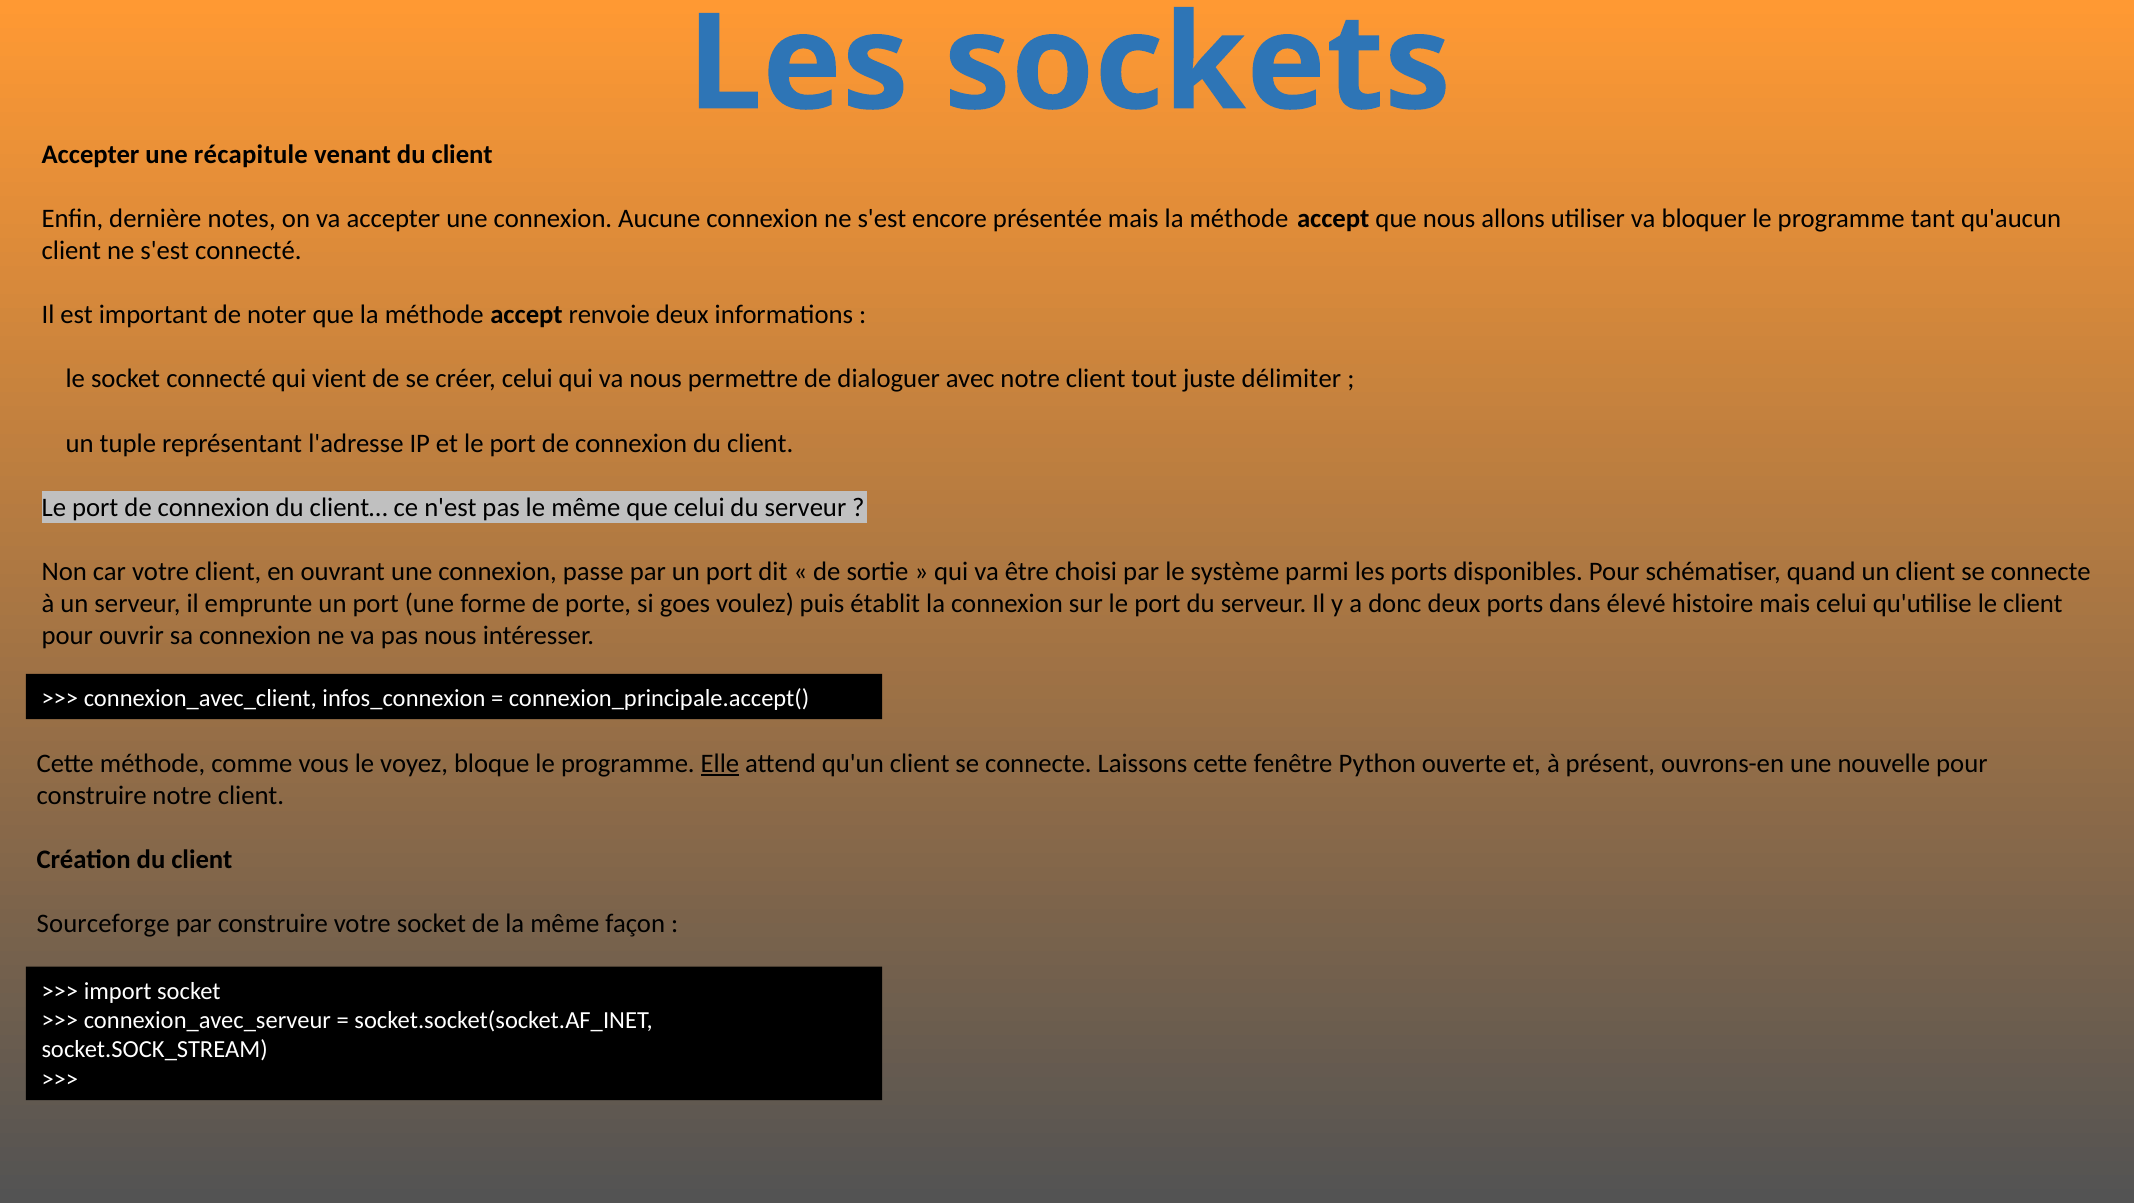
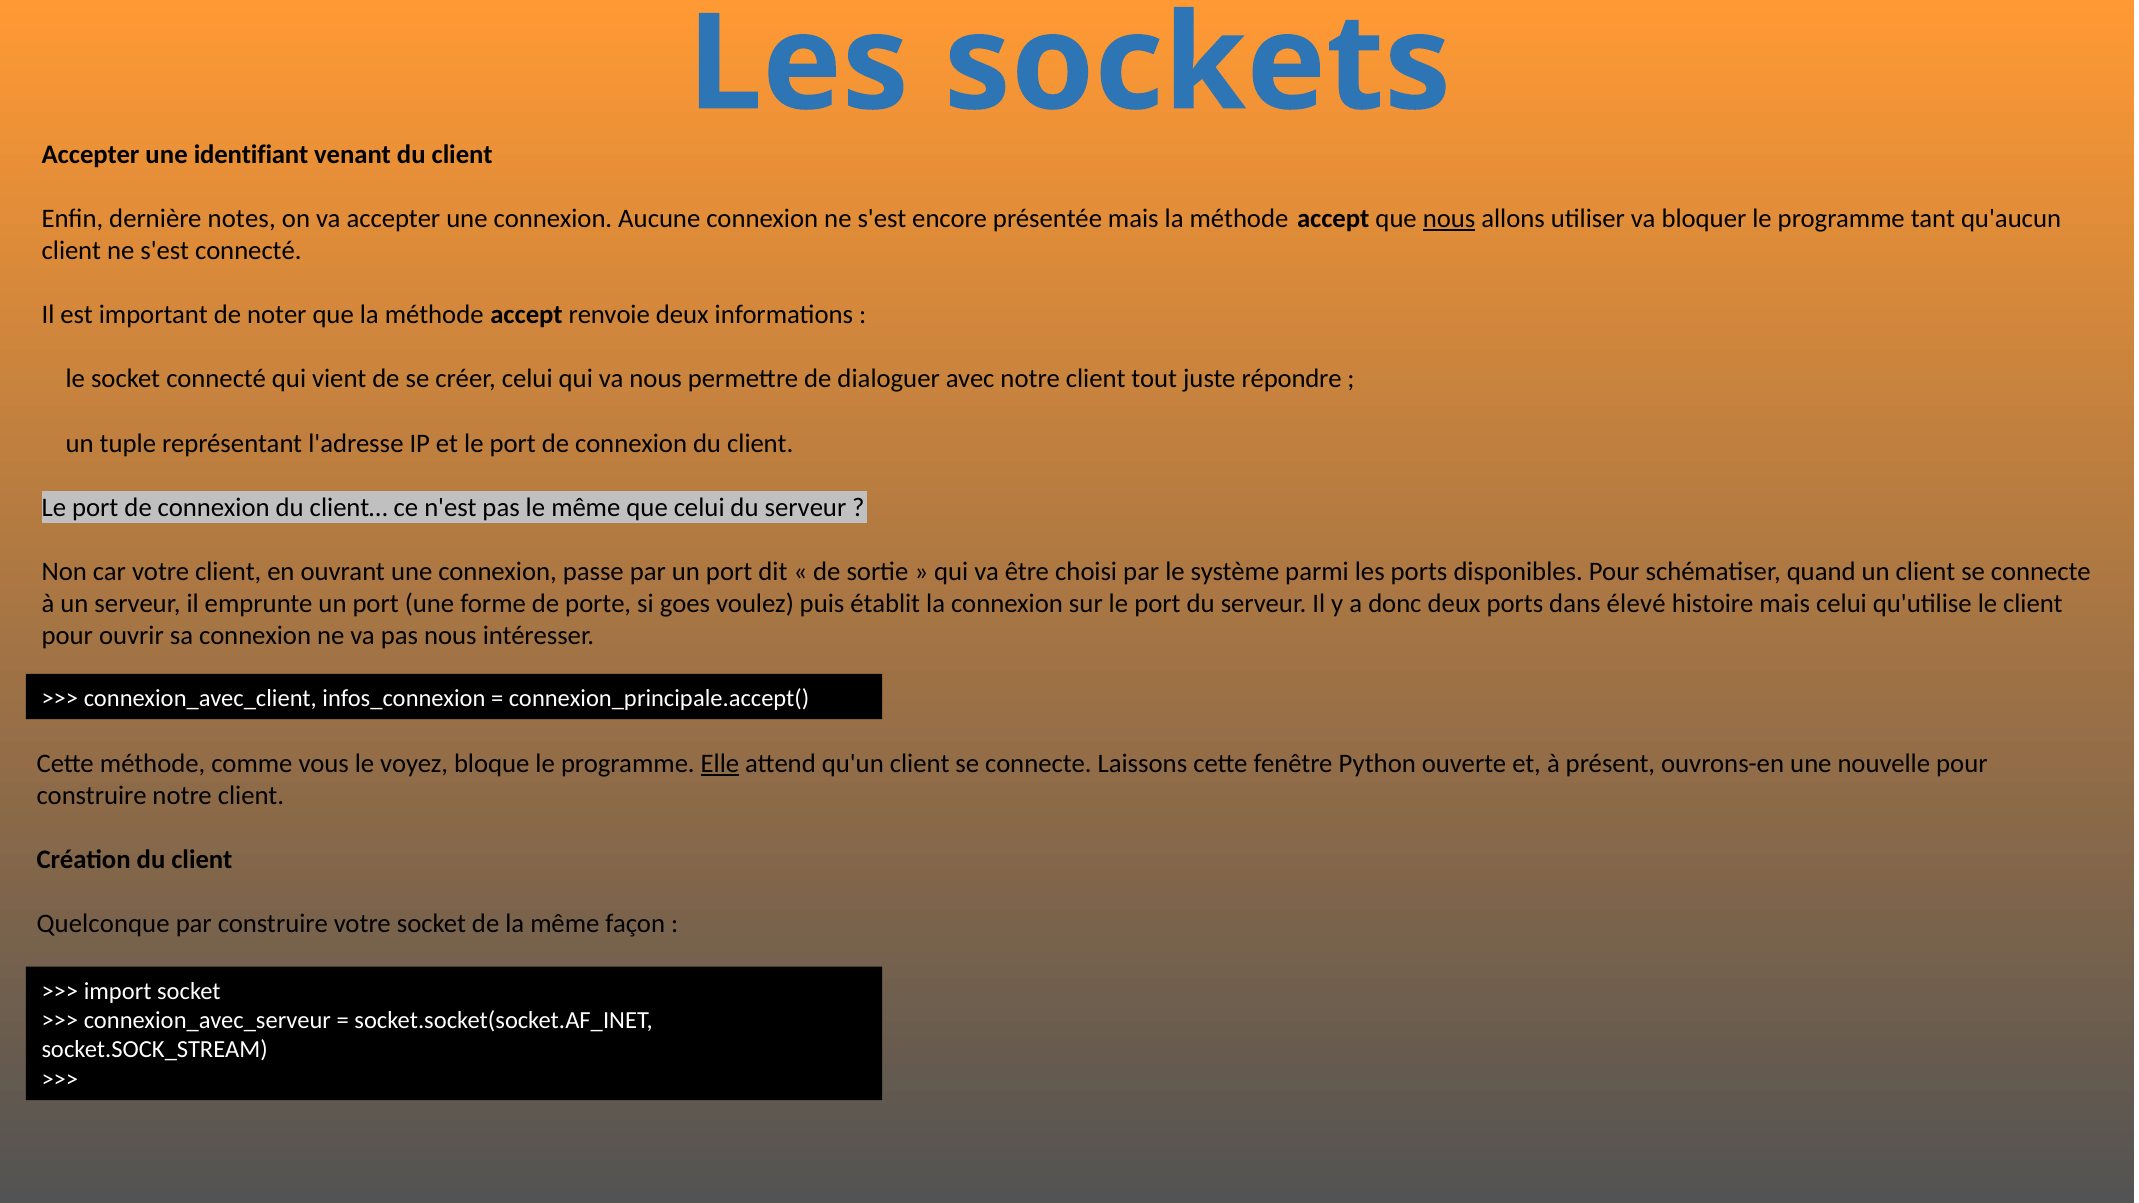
récapitule: récapitule -> identifiant (251, 155)
nous underline: none -> present (1449, 219)
délimiter: délimiter -> répondre (1292, 379)
Sourceforge: Sourceforge -> Quelconque (103, 924)
